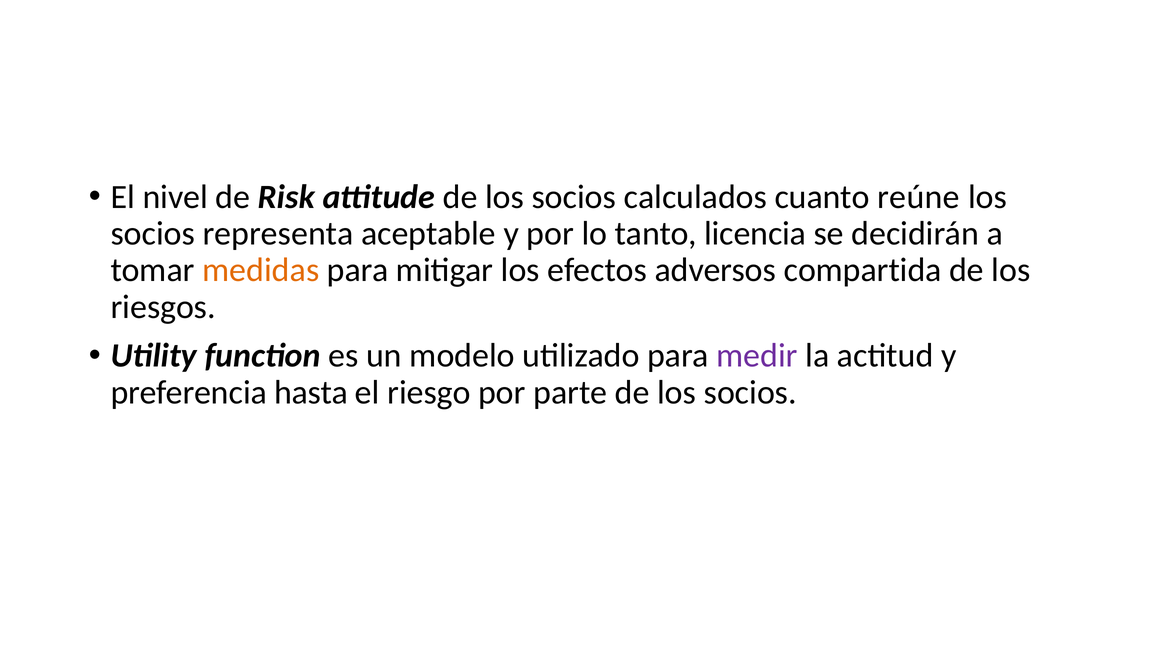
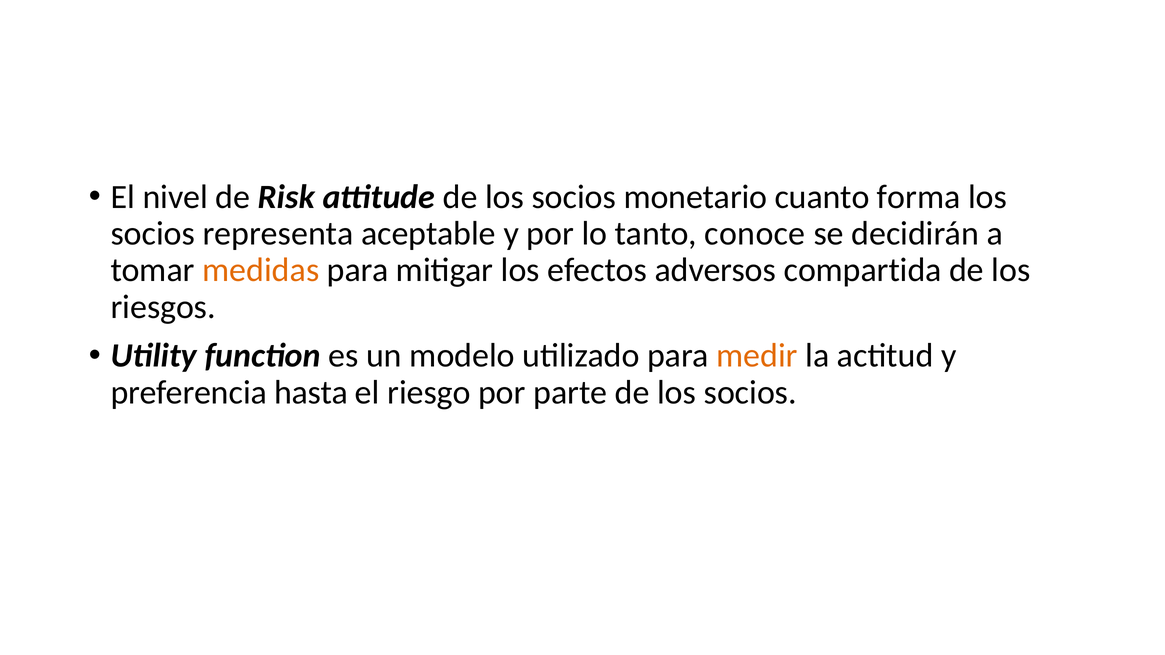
calculados: calculados -> monetario (695, 197)
reúne: reúne -> forma (919, 197)
licencia: licencia -> conoce (755, 234)
medir colour: purple -> orange (757, 356)
